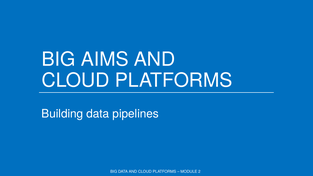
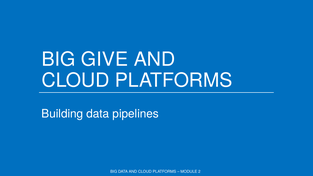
AIMS: AIMS -> GIVE (105, 59)
